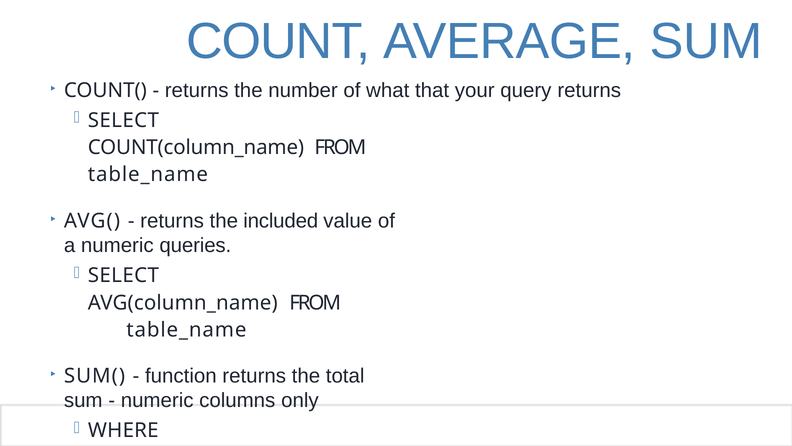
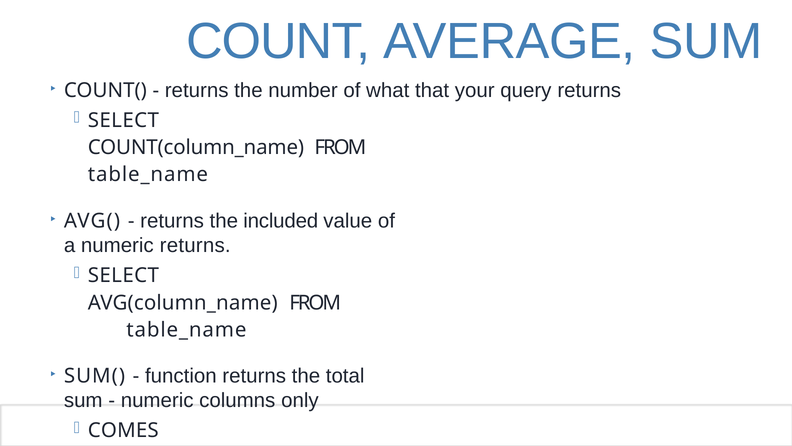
numeric queries: queries -> returns (195, 245)
WHERE: WHERE -> COMES (123, 430)
